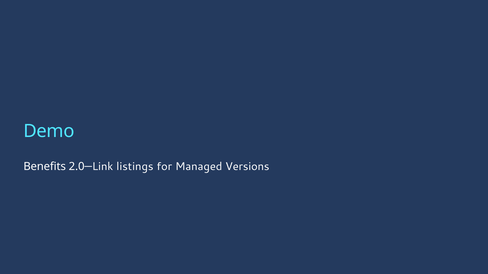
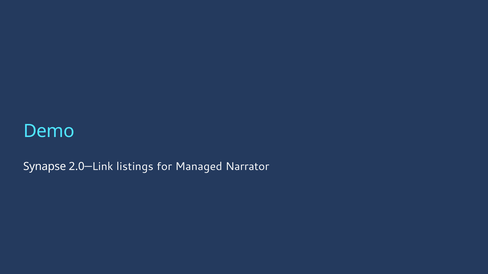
Benefits: Benefits -> Synapse (45, 167)
Versions: Versions -> Narrator (247, 167)
